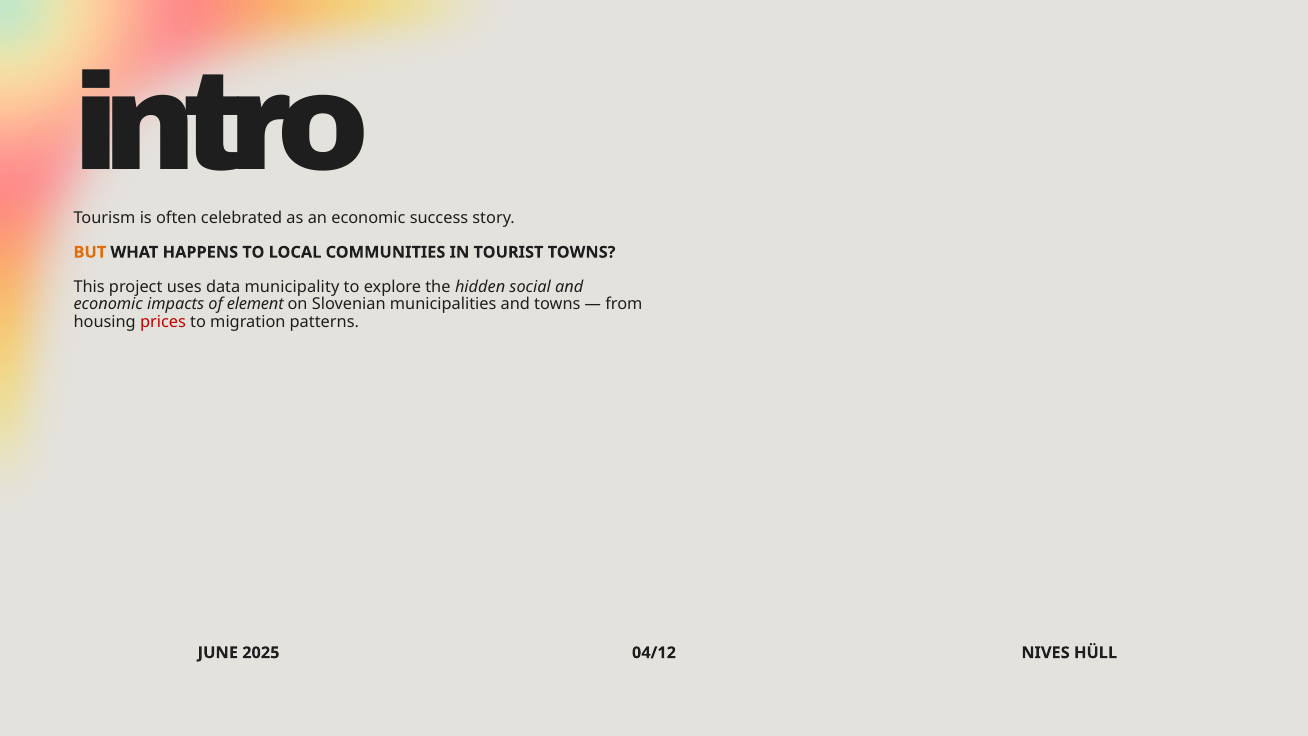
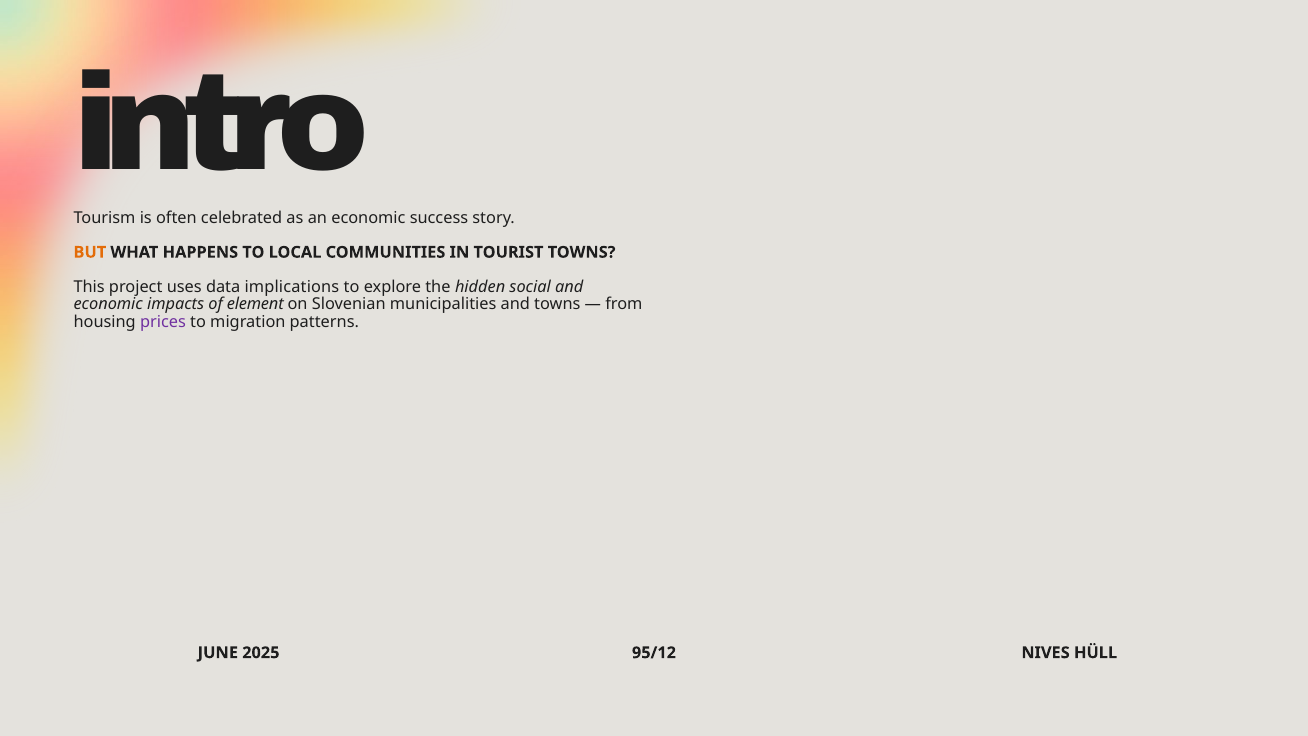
municipality: municipality -> implications (292, 287)
prices colour: red -> purple (163, 322)
04/12: 04/12 -> 95/12 (654, 653)
